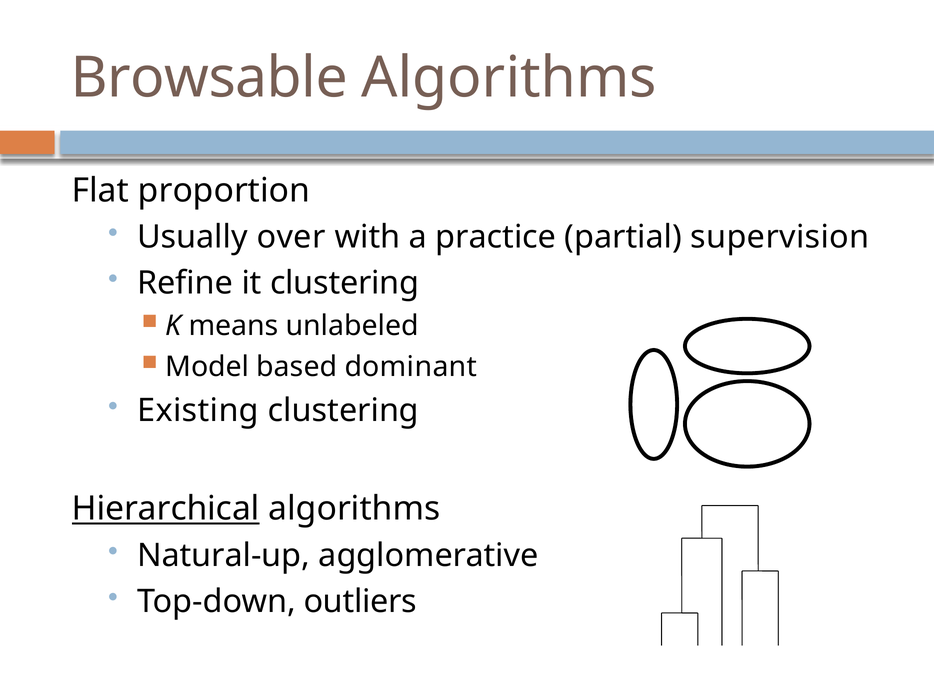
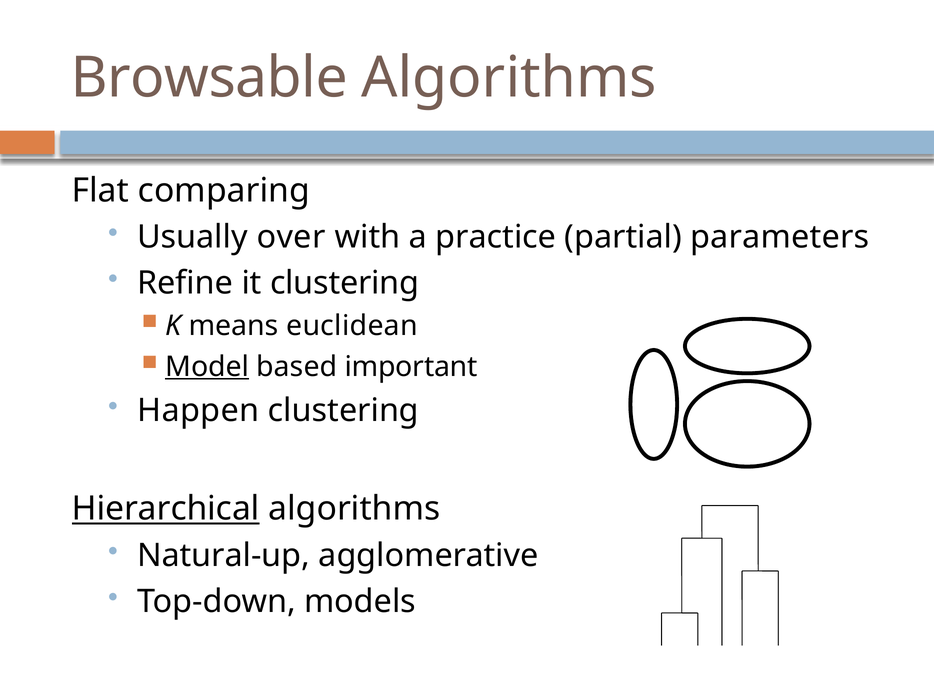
proportion: proportion -> comparing (224, 191)
supervision: supervision -> parameters (780, 237)
unlabeled: unlabeled -> euclidean (352, 326)
Model underline: none -> present (207, 367)
dominant: dominant -> important (411, 367)
Existing: Existing -> Happen (198, 411)
outliers: outliers -> models (360, 602)
